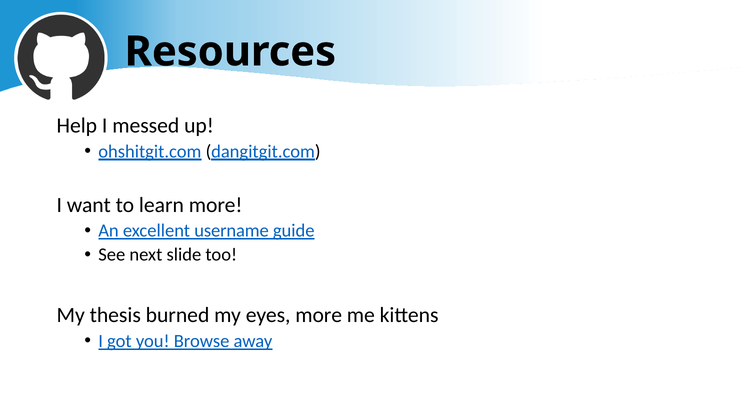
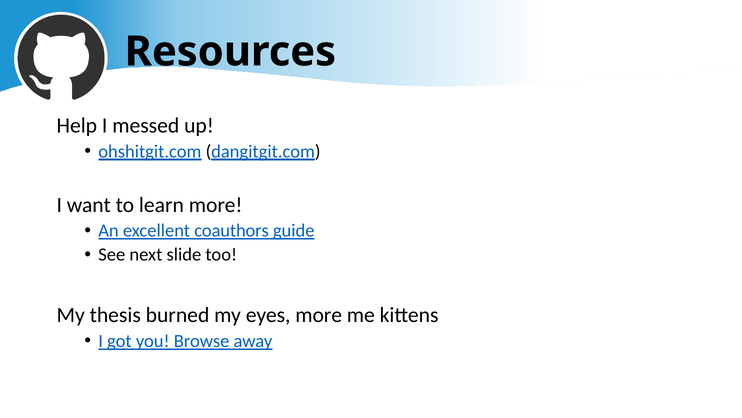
username: username -> coauthors (232, 230)
